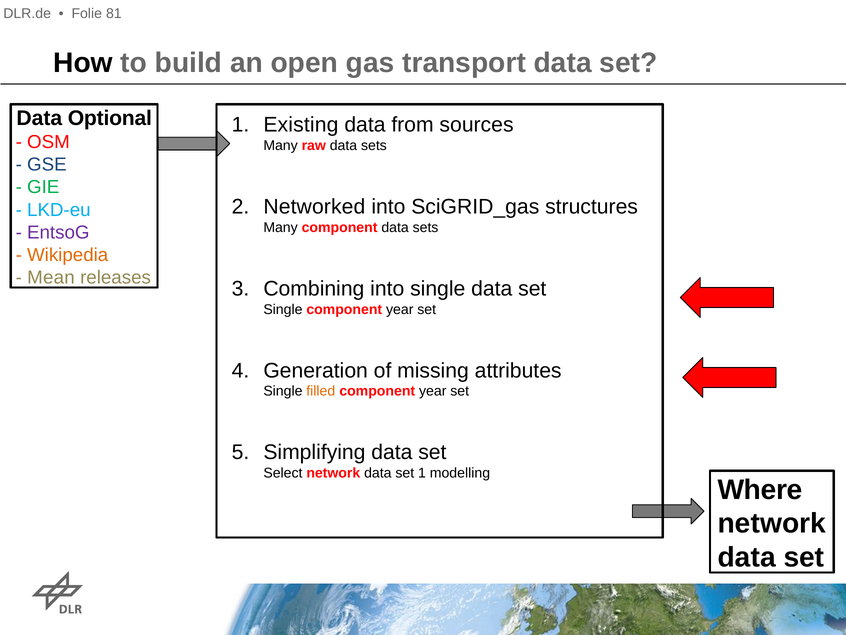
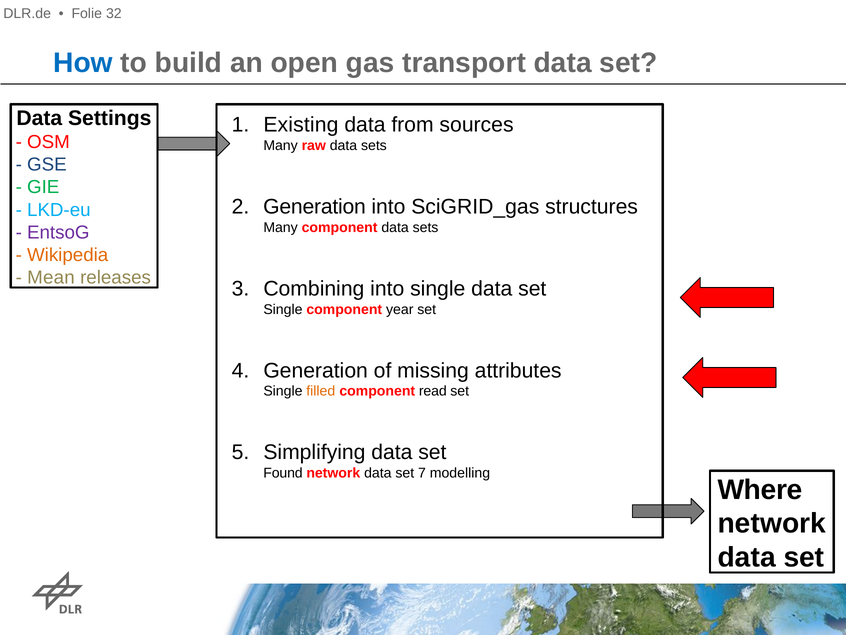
81: 81 -> 32 (114, 14)
How colour: black -> blue (83, 63)
Optional: Optional -> Settings (110, 118)
Networked: Networked -> Generation (315, 207)
year: year -> read (433, 391)
Select: Select -> Found (283, 473)
set 1: 1 -> 7 (422, 473)
